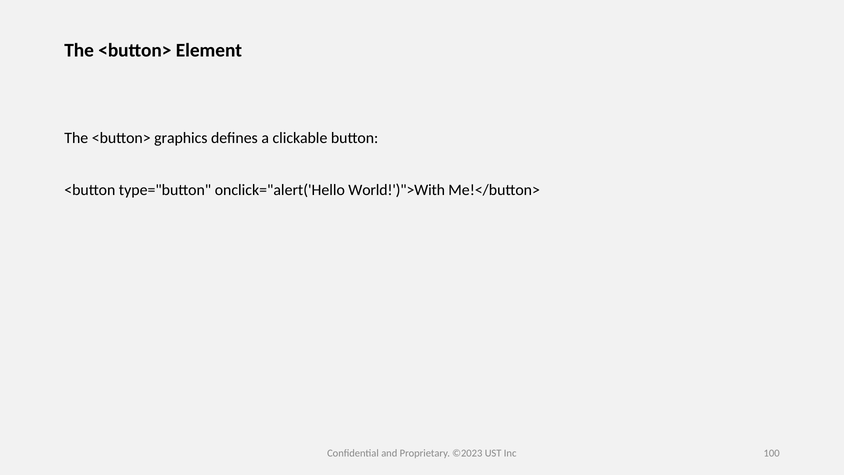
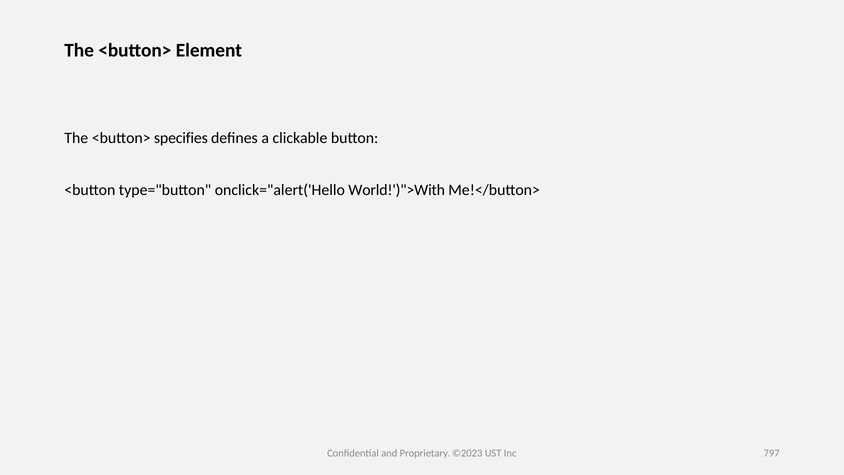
graphics: graphics -> specifies (181, 138)
100: 100 -> 797 (772, 453)
